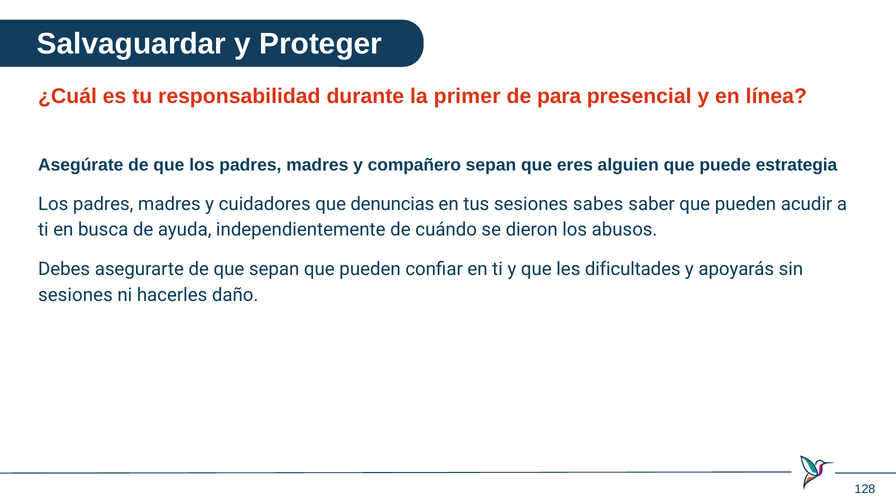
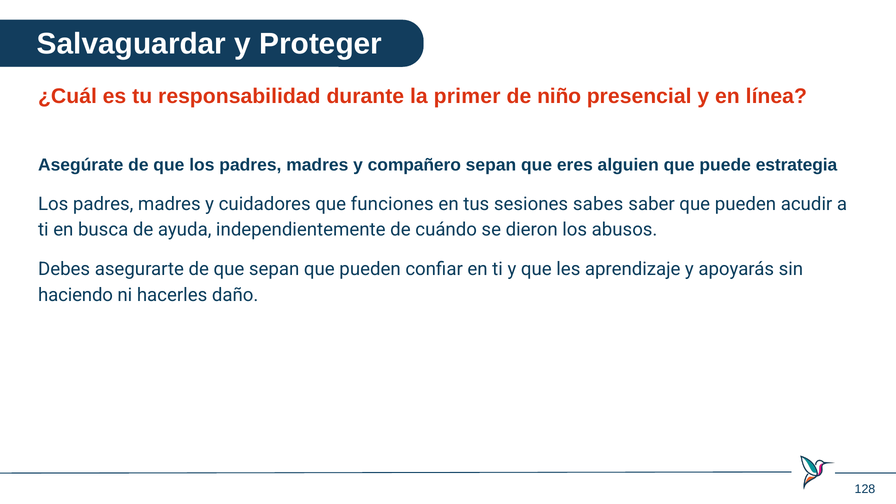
para: para -> niño (559, 96)
denuncias: denuncias -> funciones (392, 204)
dificultades: dificultades -> aprendizaje (633, 269)
sesiones: sesiones -> haciendo (76, 295)
